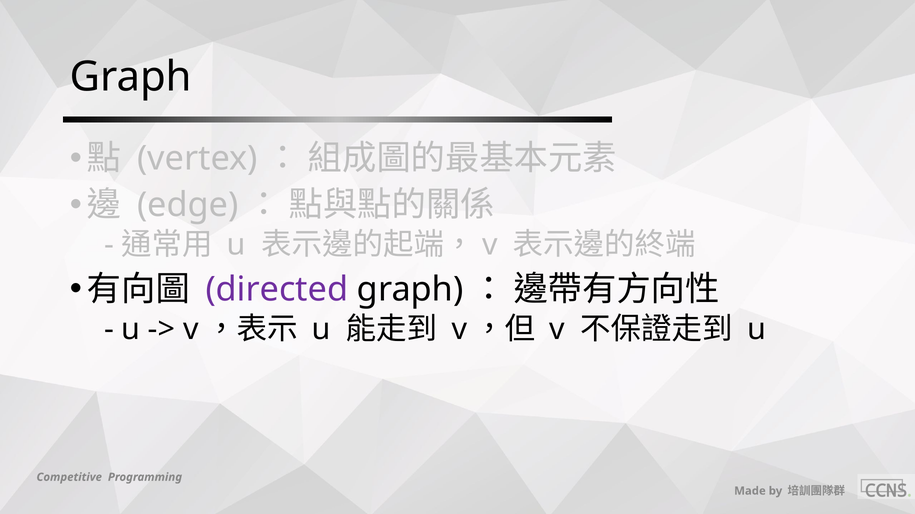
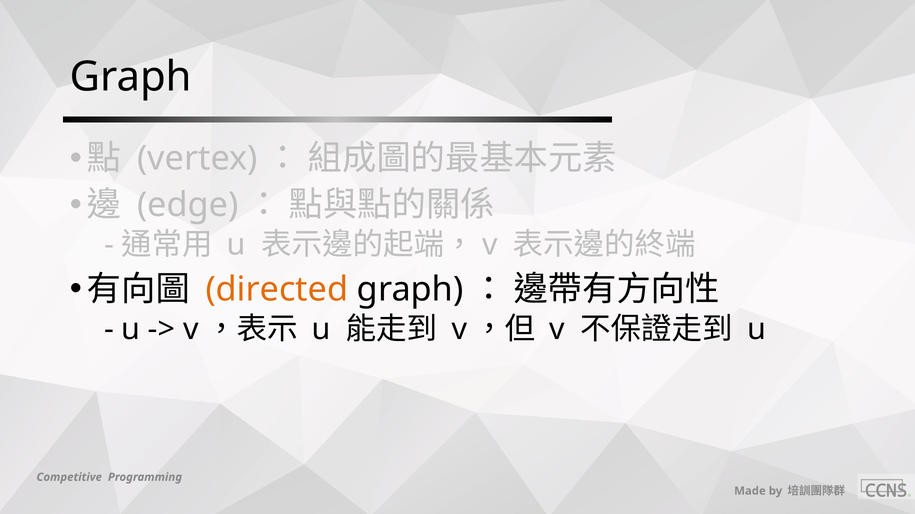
directed colour: purple -> orange (277, 290)
